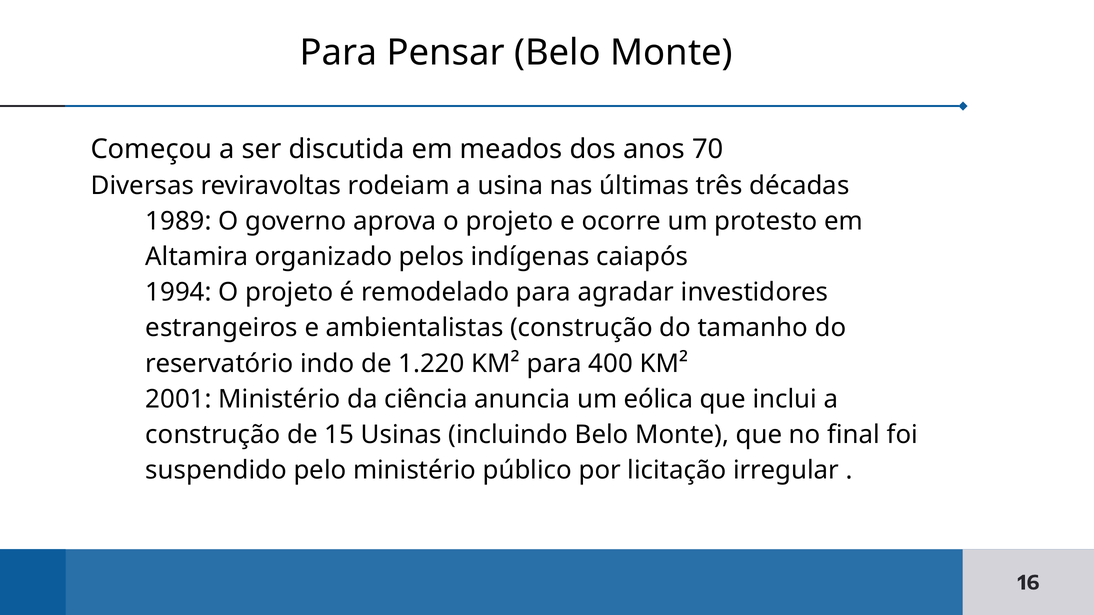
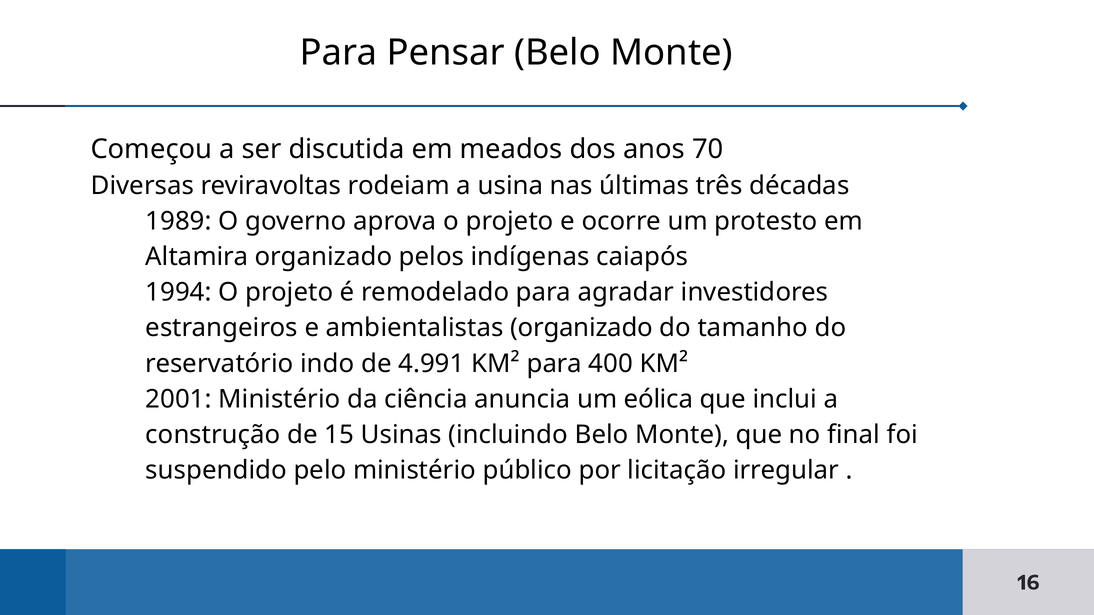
ambientalistas construção: construção -> organizado (582, 328)
1.220: 1.220 -> 4.991 (432, 364)
